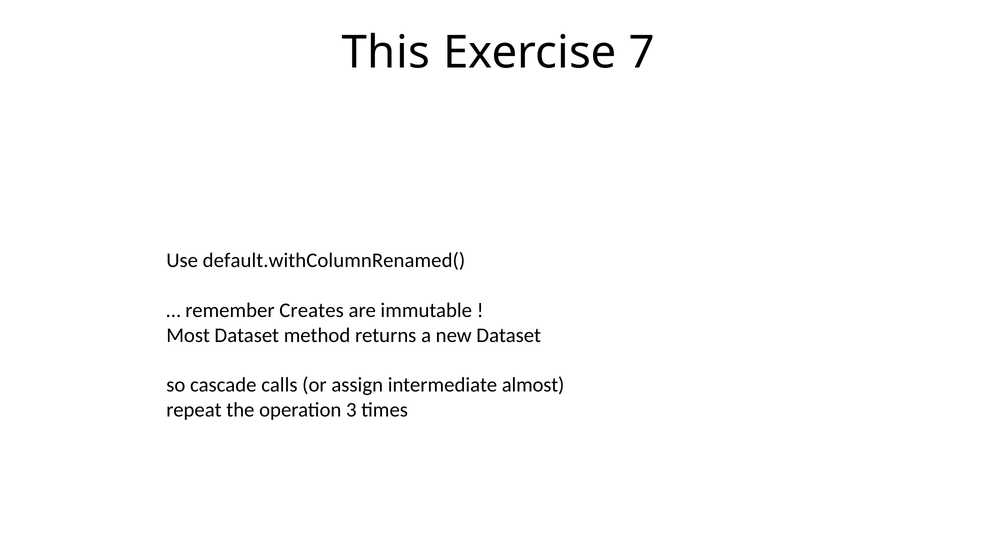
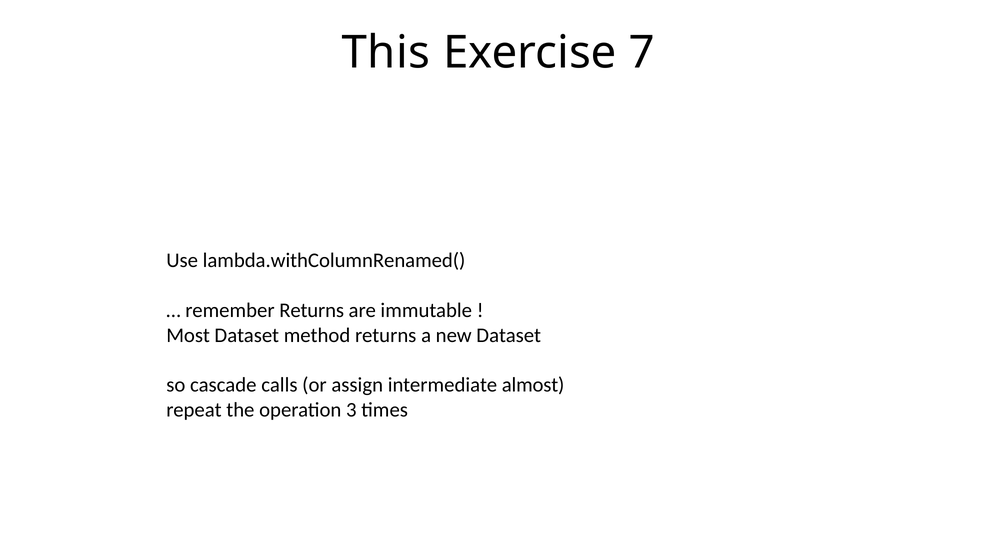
default.withColumnRenamed(: default.withColumnRenamed( -> lambda.withColumnRenamed( (334, 261)
remember Creates: Creates -> Returns (312, 311)
